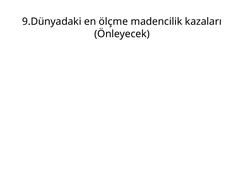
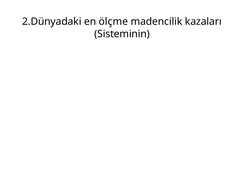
9.Dünyadaki: 9.Dünyadaki -> 2.Dünyadaki (52, 22)
Önleyecek: Önleyecek -> Sisteminin (122, 34)
